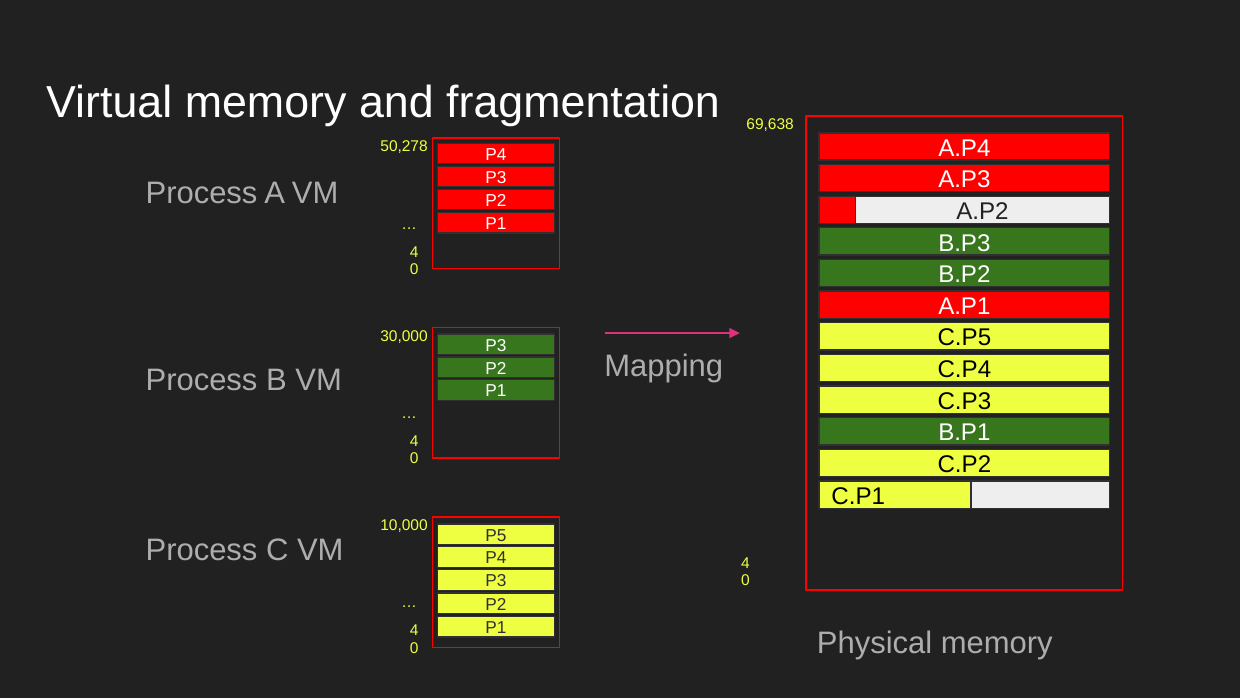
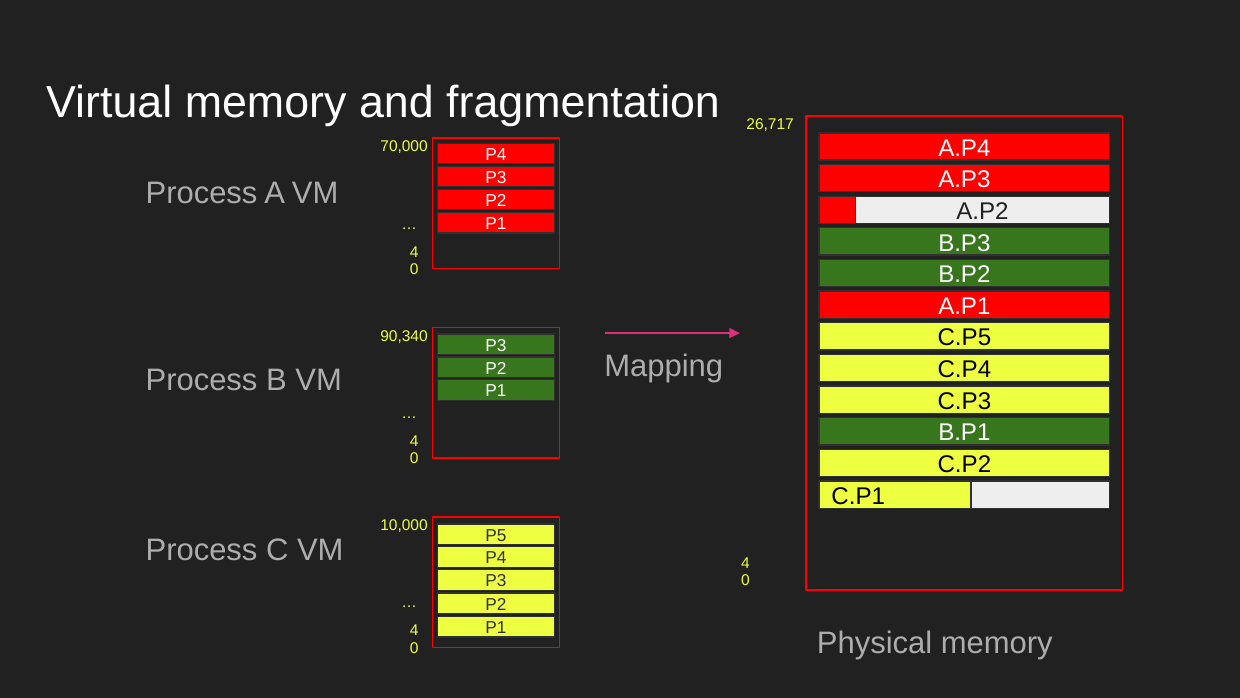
69,638: 69,638 -> 26,717 (770, 124)
50,278: 50,278 -> 70,000 (404, 147)
30,000: 30,000 -> 90,340 (404, 336)
